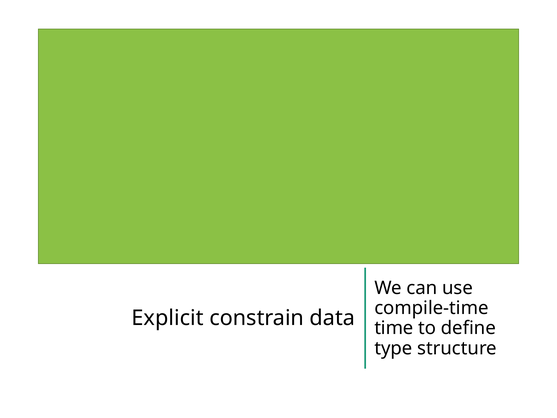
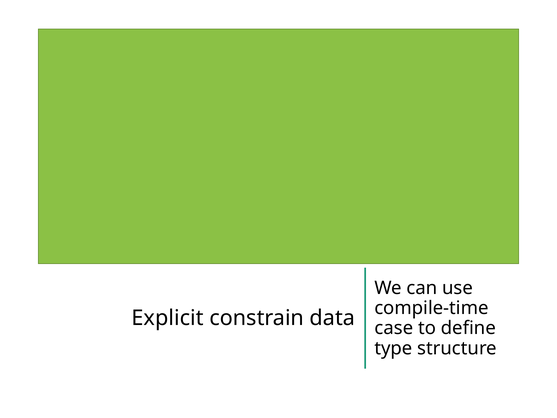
time: time -> case (394, 328)
